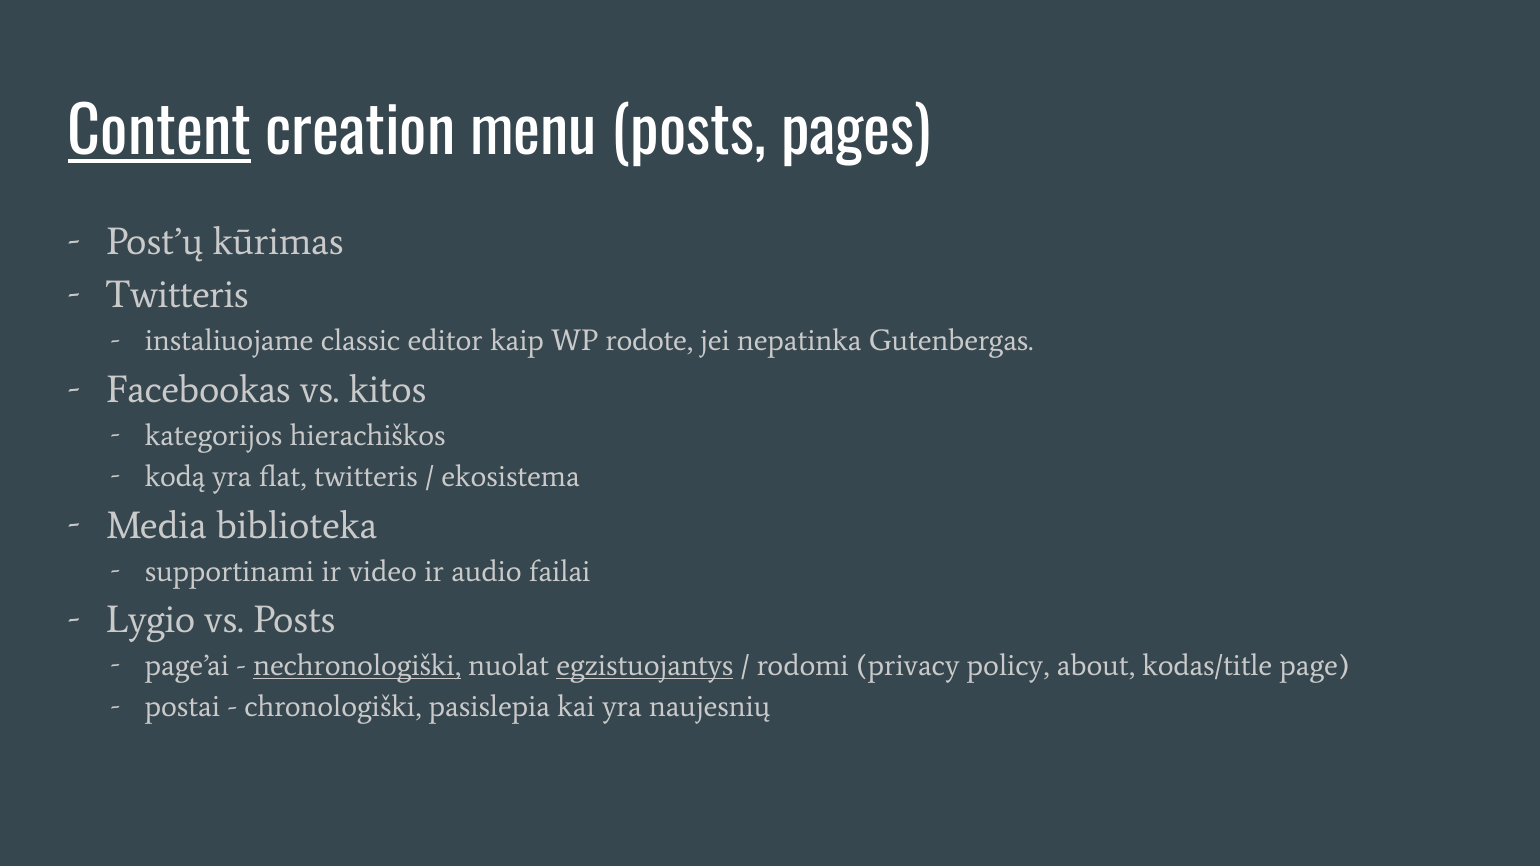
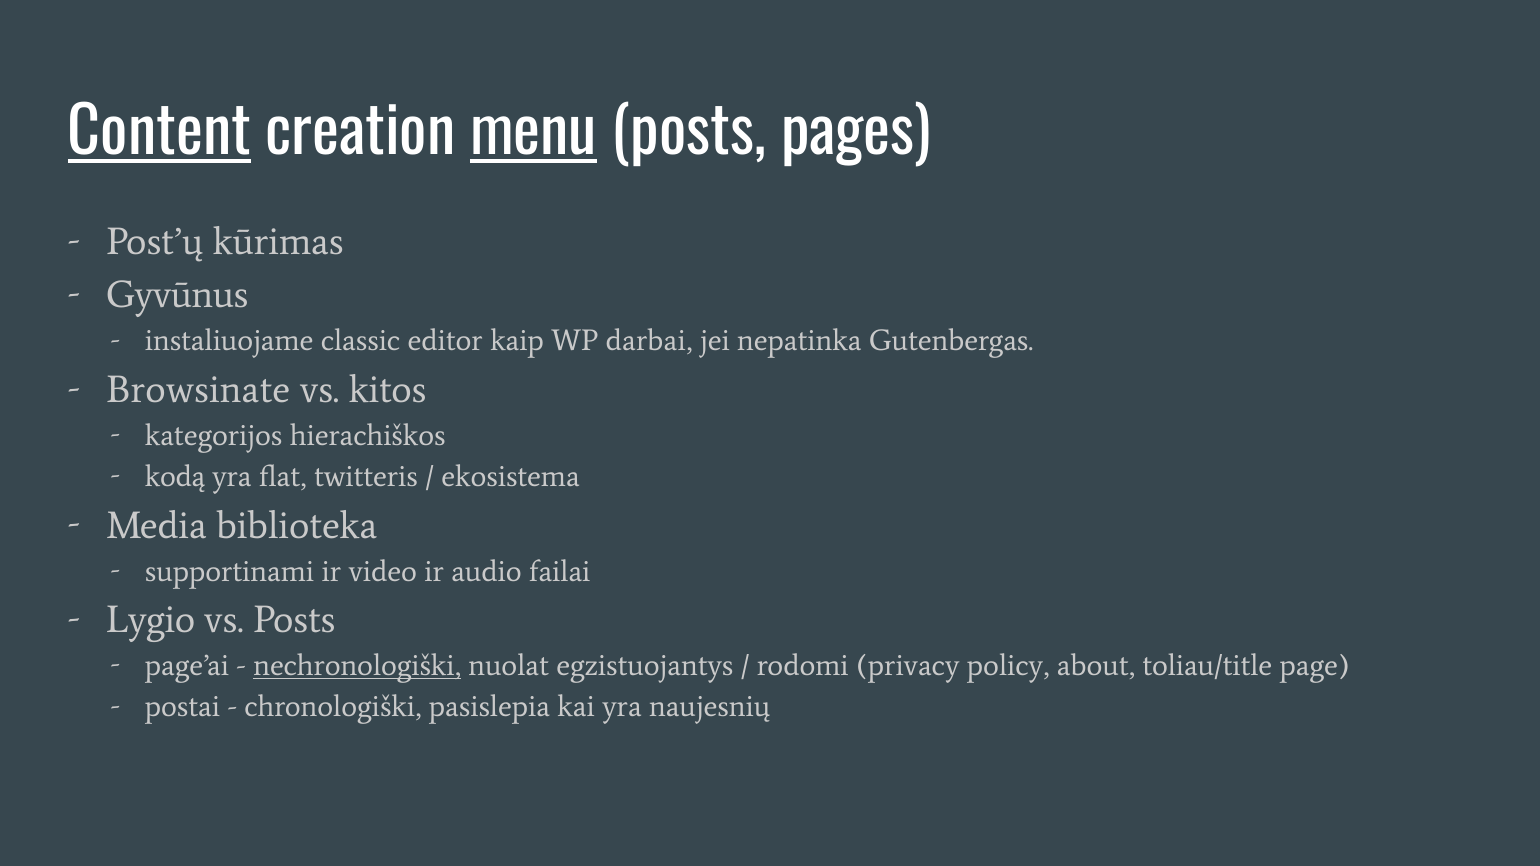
menu underline: none -> present (534, 133)
Twitteris: Twitteris -> Gyvūnus (177, 295)
rodote: rodote -> darbai (649, 341)
Facebookas: Facebookas -> Browsinate (198, 390)
egzistuojantys underline: present -> none (645, 666)
kodas/title: kodas/title -> toliau/title (1207, 666)
